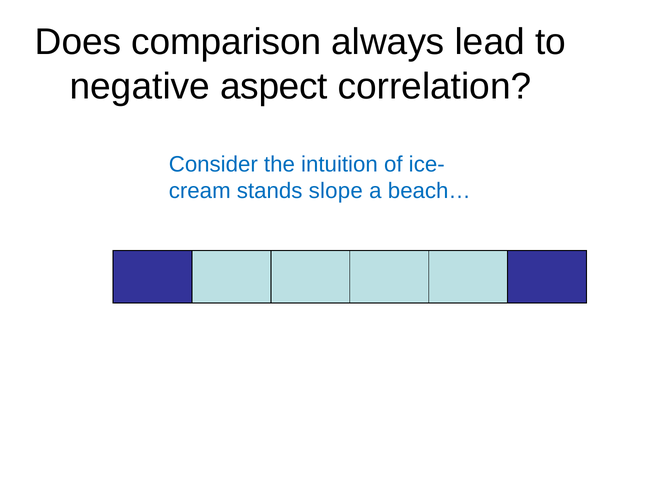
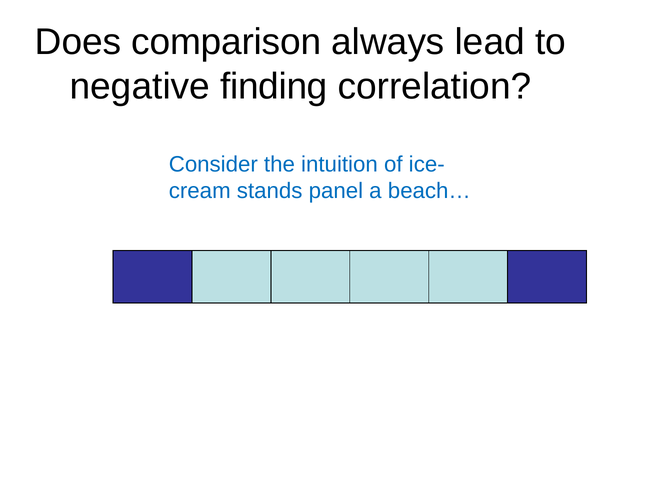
aspect: aspect -> finding (274, 87)
slope: slope -> panel (336, 191)
